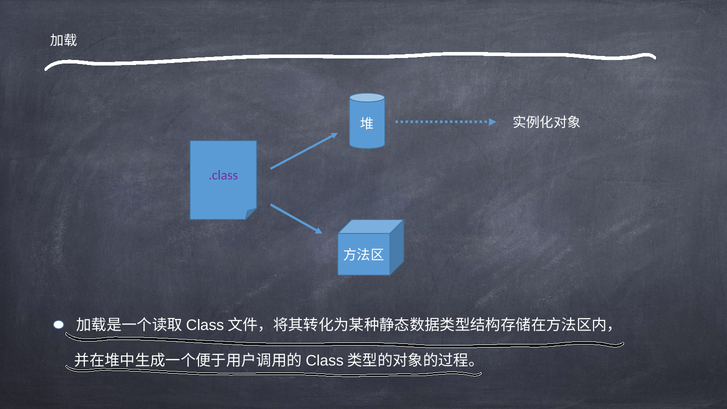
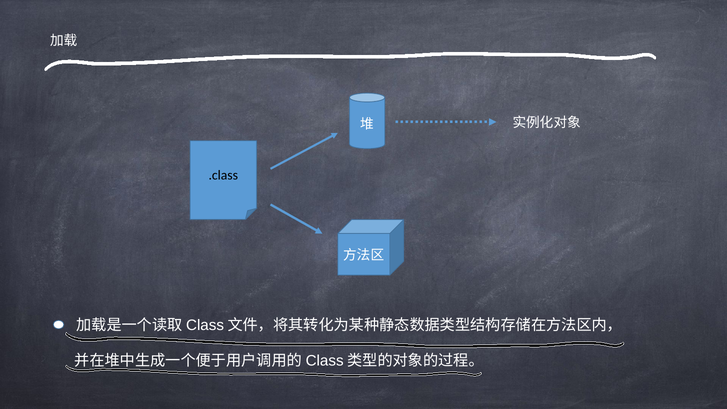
.class colour: purple -> black (223, 175)
